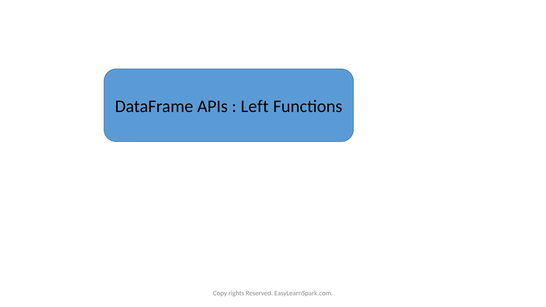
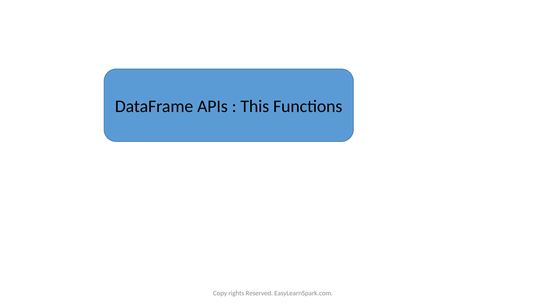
Left: Left -> This (255, 107)
